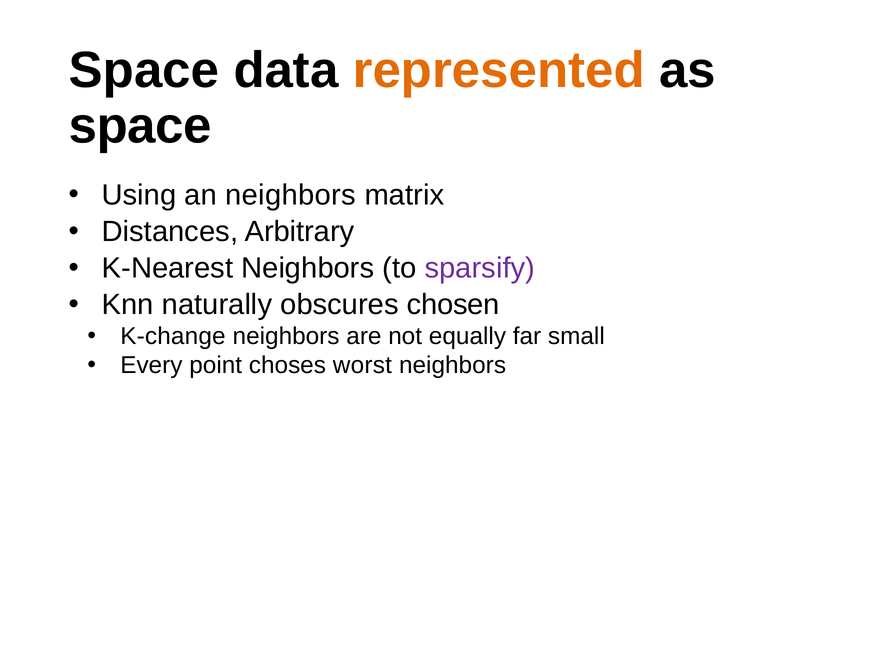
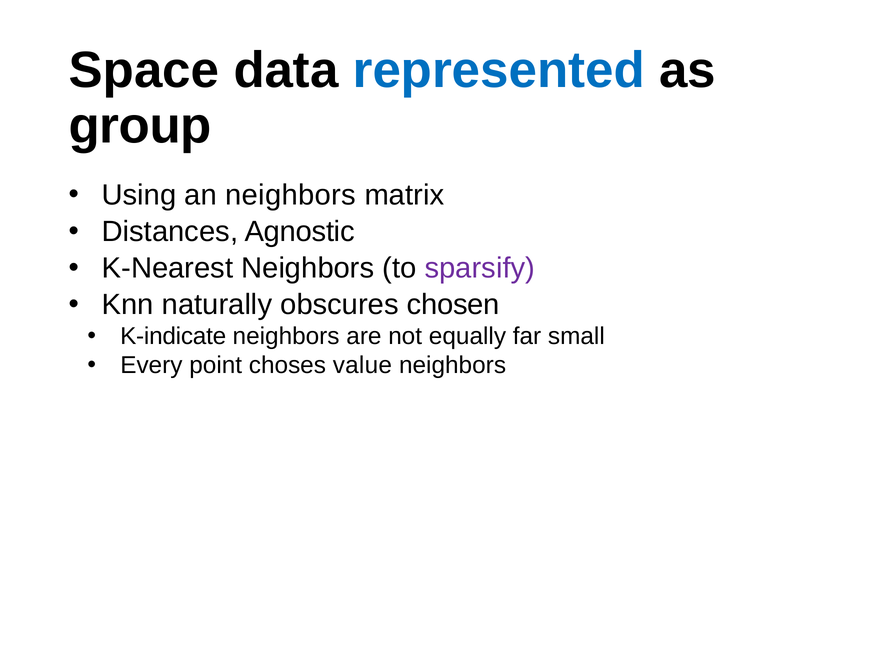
represented colour: orange -> blue (499, 71)
space: space -> group (140, 126)
Arbitrary: Arbitrary -> Agnostic (300, 232)
K-change: K-change -> K-indicate (173, 336)
worst: worst -> value (362, 365)
